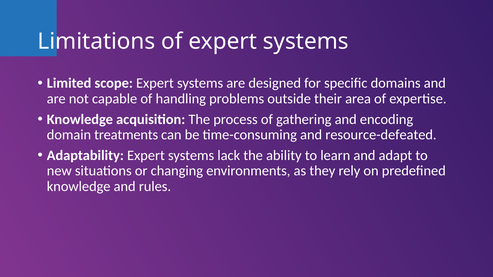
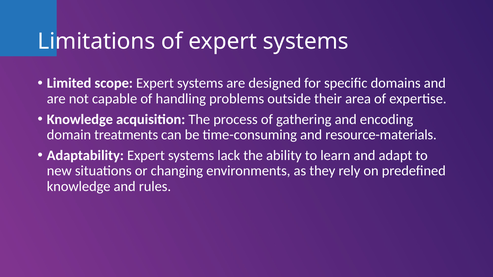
resource-defeated: resource-defeated -> resource-materials (381, 135)
